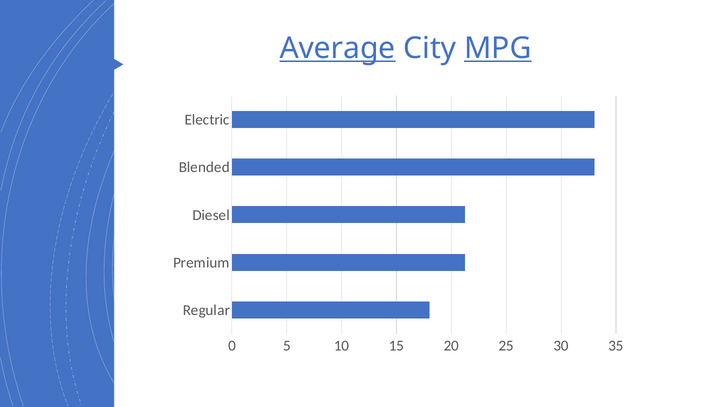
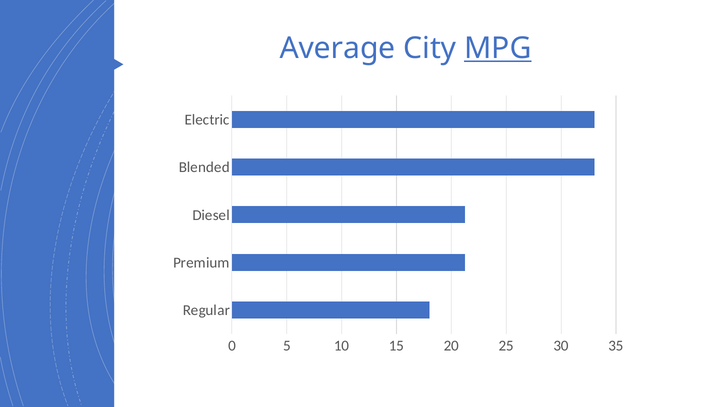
Average underline: present -> none (338, 48)
